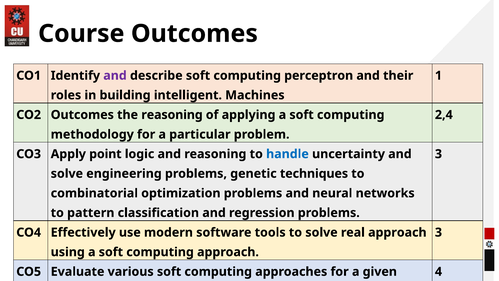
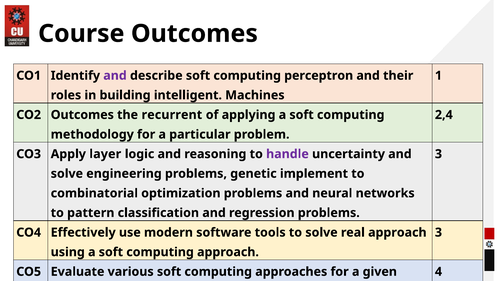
the reasoning: reasoning -> recurrent (172, 115)
point: point -> layer (105, 154)
handle colour: blue -> purple (287, 154)
techniques: techniques -> implement (314, 173)
